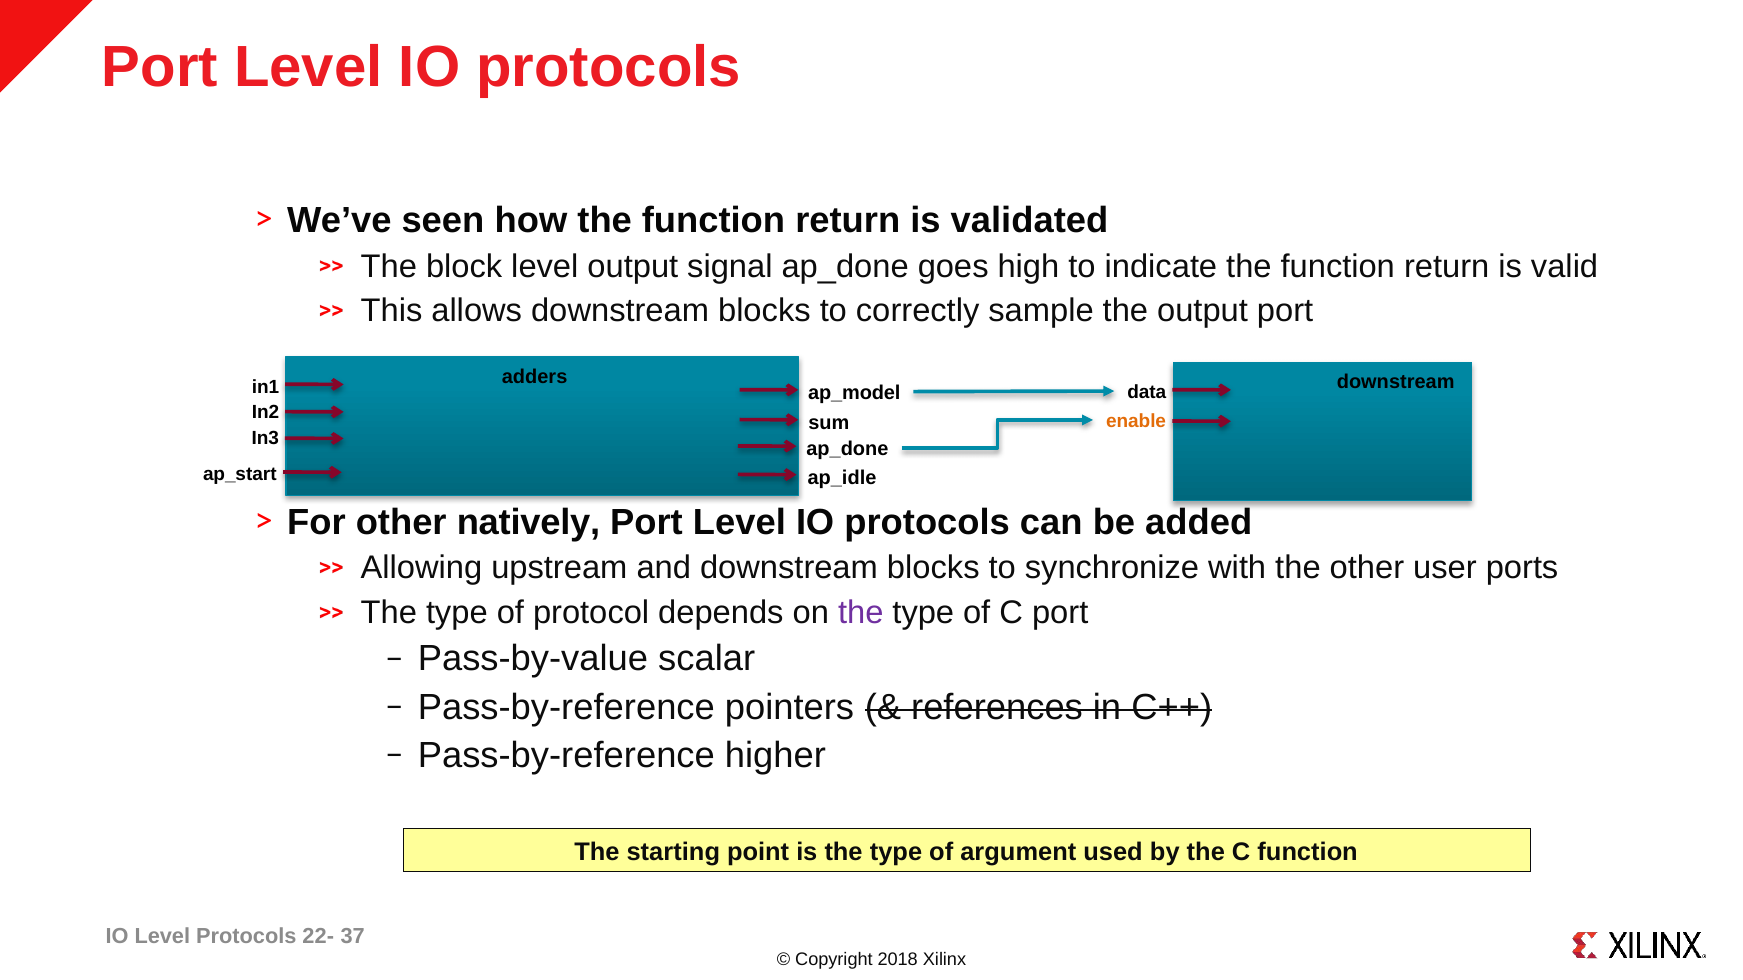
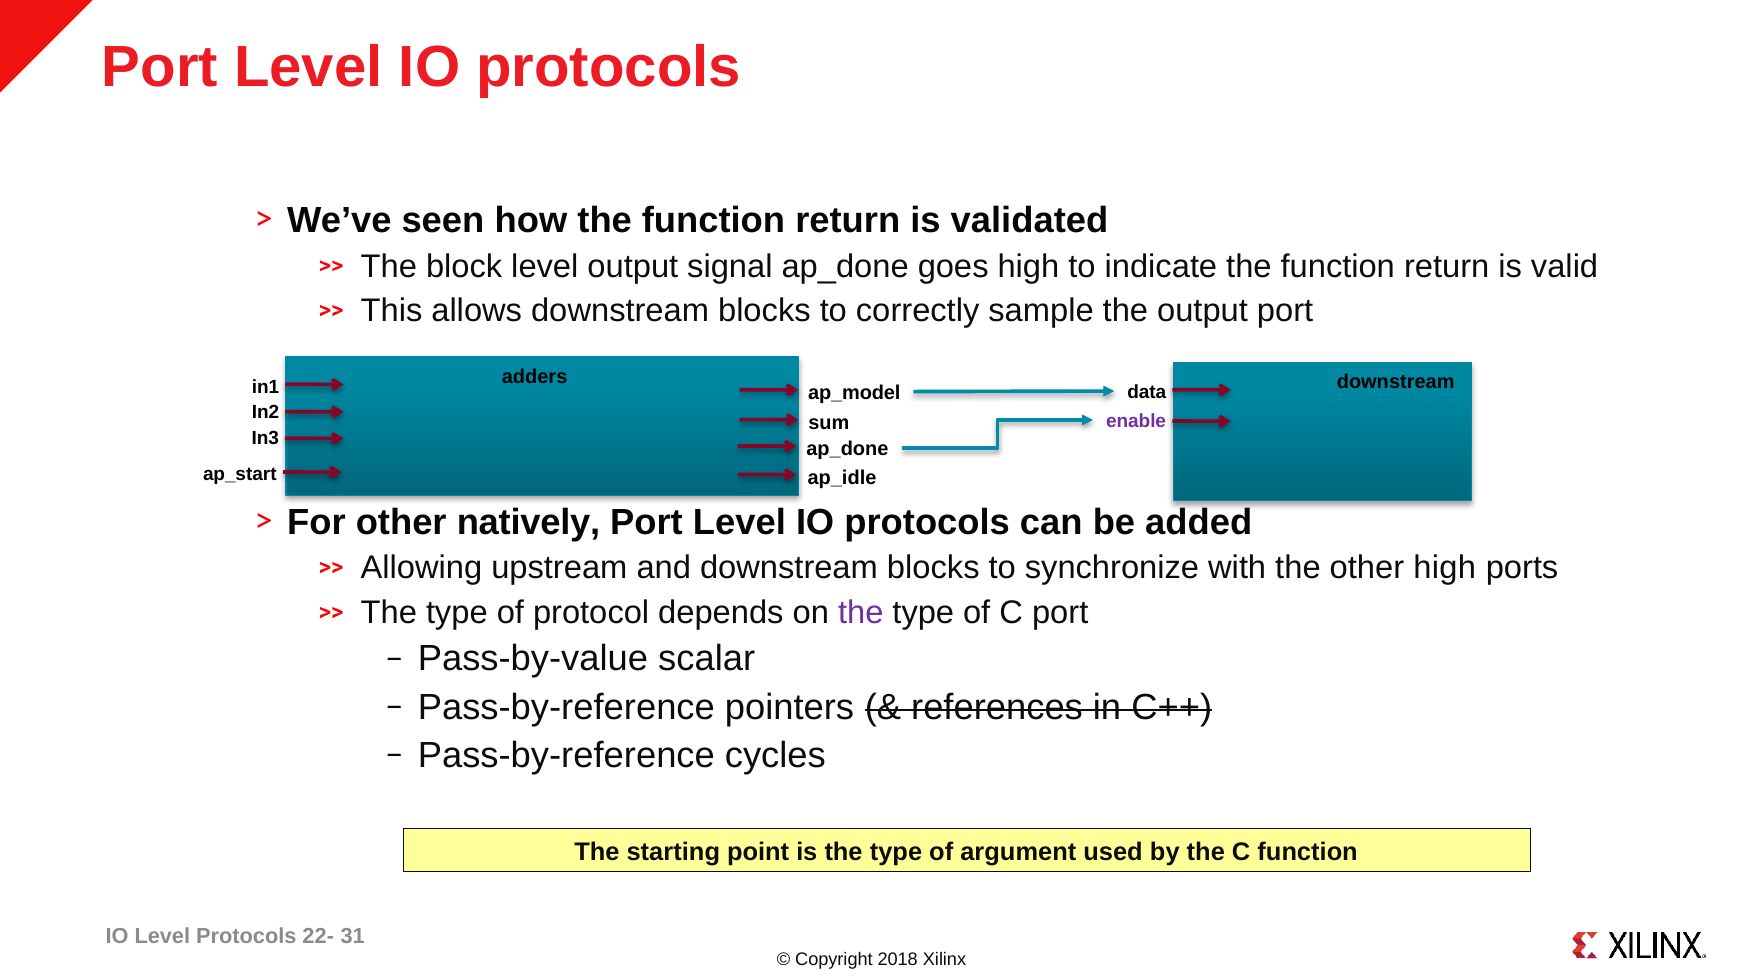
enable colour: orange -> purple (1136, 421)
other user: user -> high (1445, 568)
higher: higher -> cycles (775, 756)
37: 37 -> 31 (353, 936)
